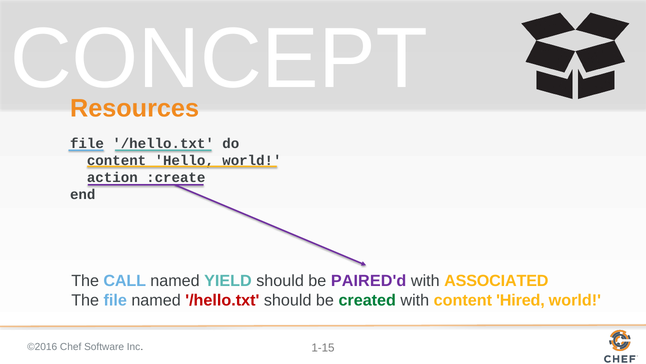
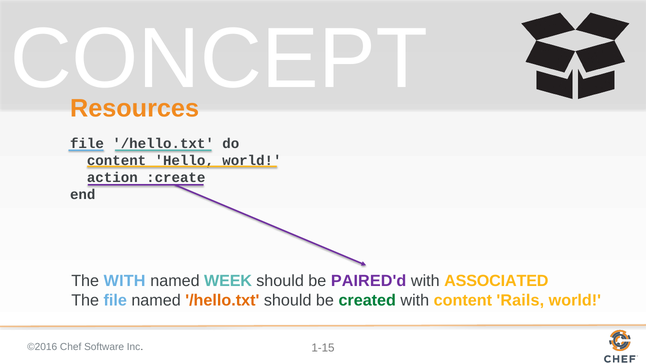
The CALL: CALL -> WITH (125, 280)
YIELD: YIELD -> WEEK (228, 280)
/hello.txt colour: red -> orange (222, 300)
Hired: Hired -> Rails (520, 300)
